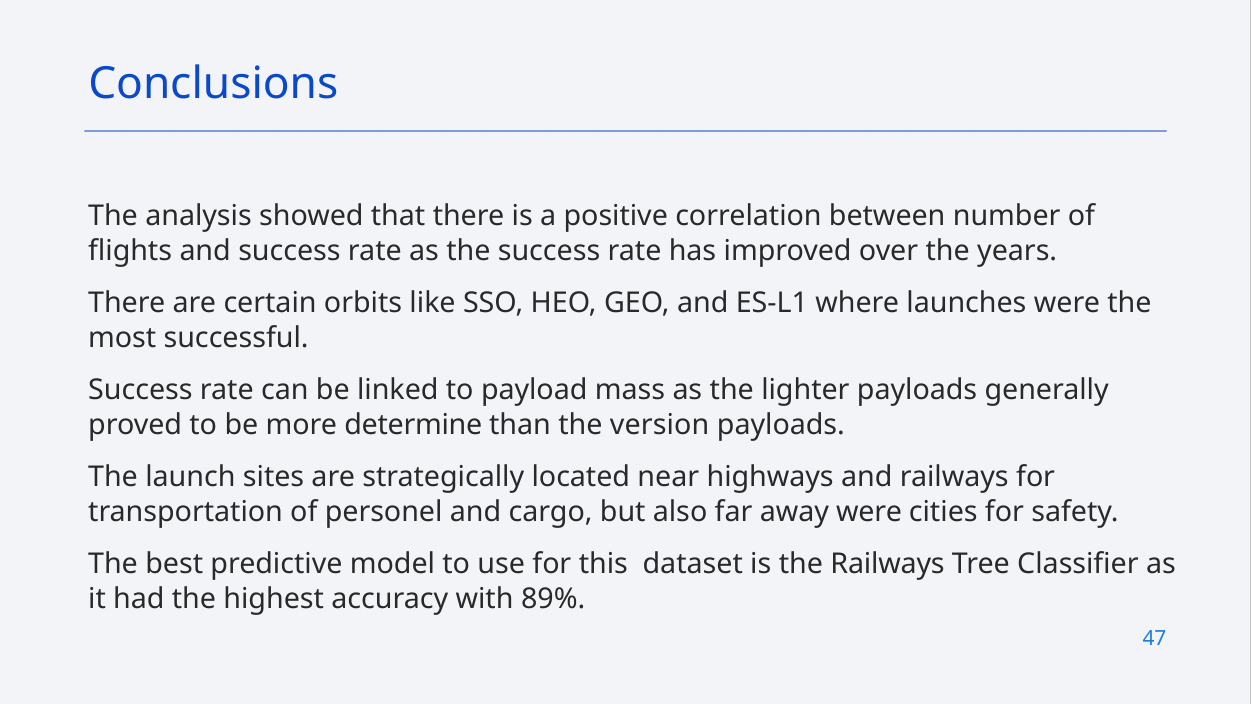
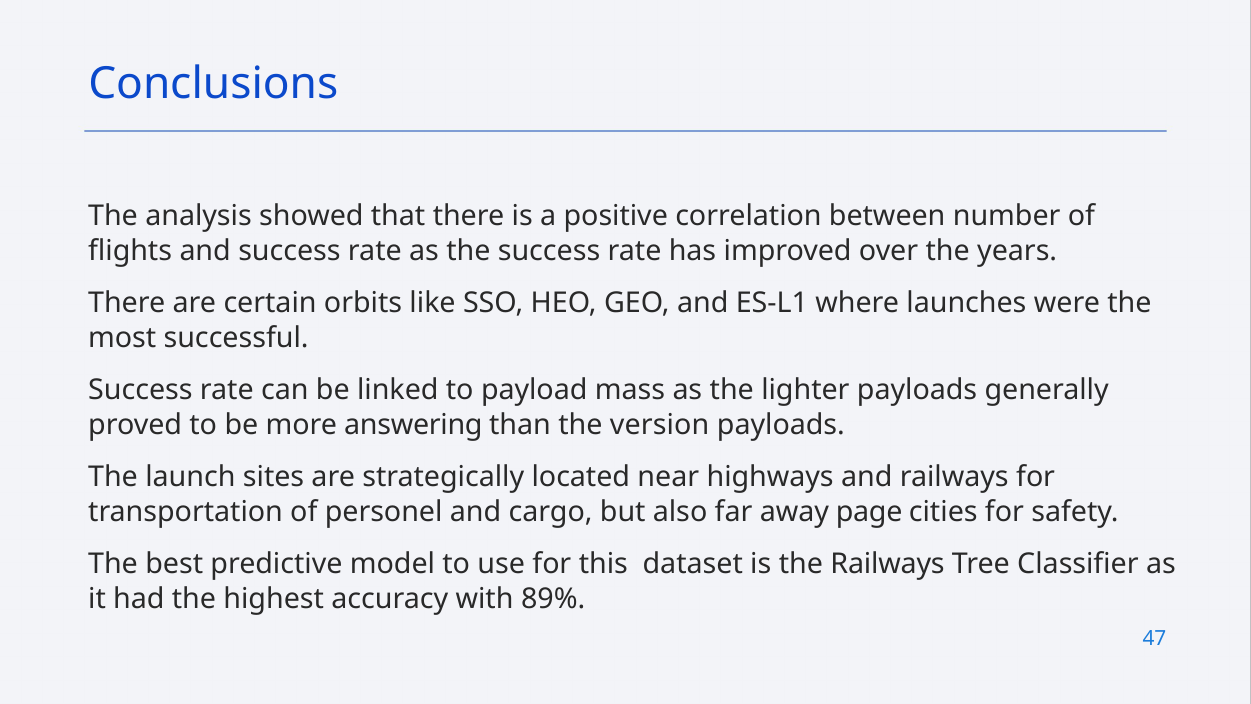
determine: determine -> answering (413, 424)
away were: were -> page (869, 511)
